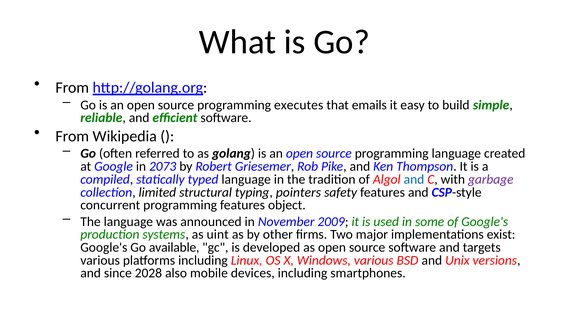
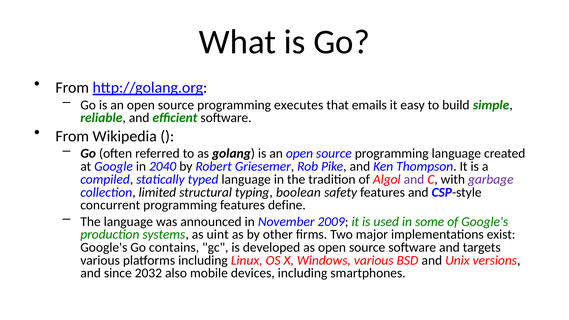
2073: 2073 -> 2040 (163, 166)
and colour: blue -> purple (414, 179)
pointers: pointers -> boolean (298, 192)
object: object -> define (287, 205)
available: available -> contains (174, 247)
2028: 2028 -> 2032 (148, 273)
